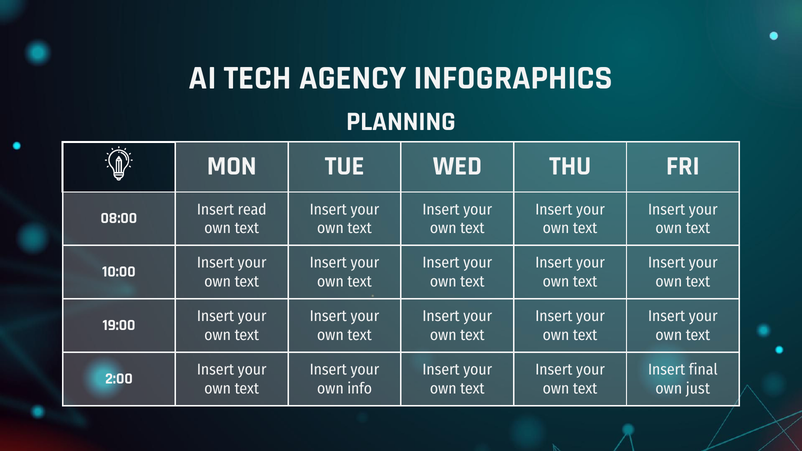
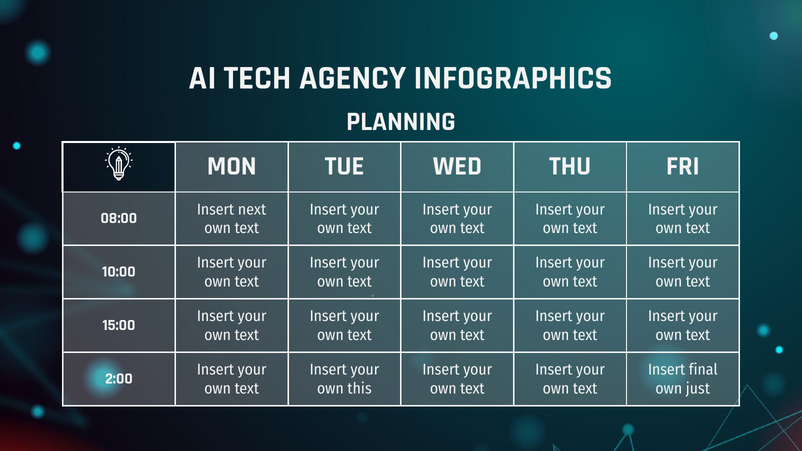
read: read -> next (252, 209)
19:00: 19:00 -> 15:00 (119, 325)
info: info -> this (360, 389)
